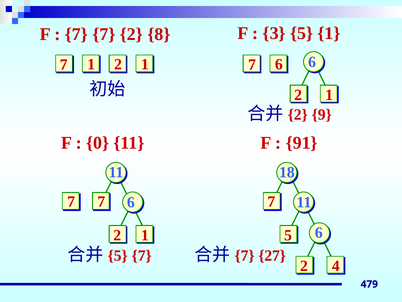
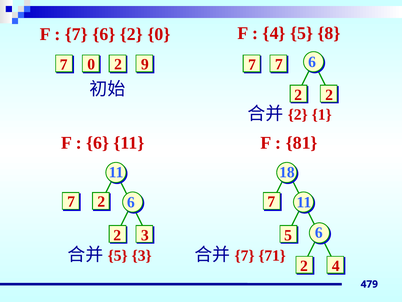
3: 3 -> 4 (274, 33)
5 1: 1 -> 8 (329, 33)
7: 7 -> 6 (104, 34)
2 8: 8 -> 0 (159, 34)
7 1: 1 -> 0 (91, 64)
1: 1 -> 9 (145, 64)
7 6: 6 -> 7 (279, 64)
1: 1 -> 2 (329, 95)
9: 9 -> 1 (322, 115)
0: 0 -> 6 (98, 143)
91: 91 -> 81 (302, 143)
7: 7 -> 2 (101, 201)
1: 1 -> 3 (145, 235)
7: 7 -> 3 (142, 255)
27: 27 -> 71 (272, 255)
